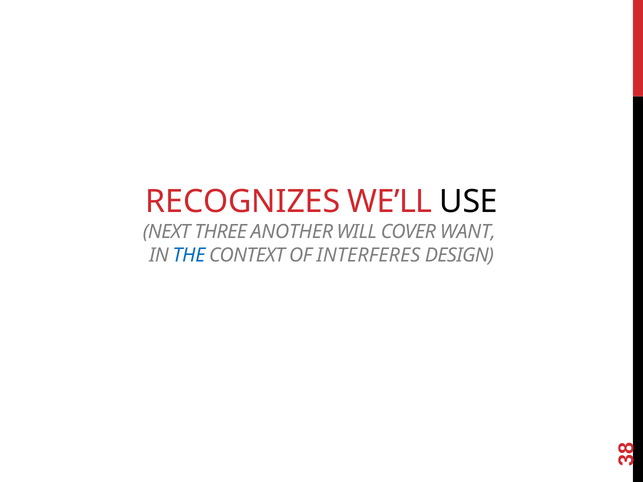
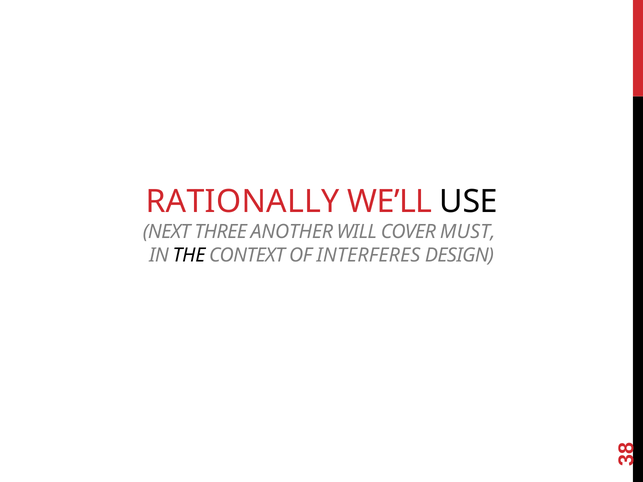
RECOGNIZES: RECOGNIZES -> RATIONALLY (243, 202)
WANT: WANT -> MUST (468, 232)
THE colour: blue -> black (189, 255)
